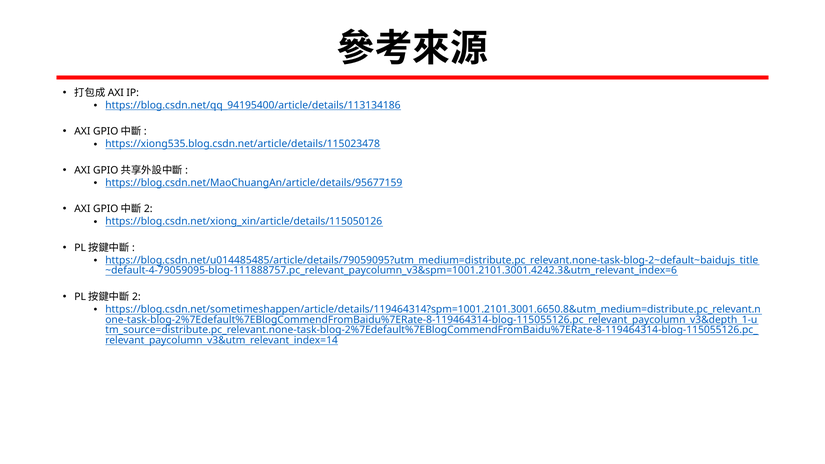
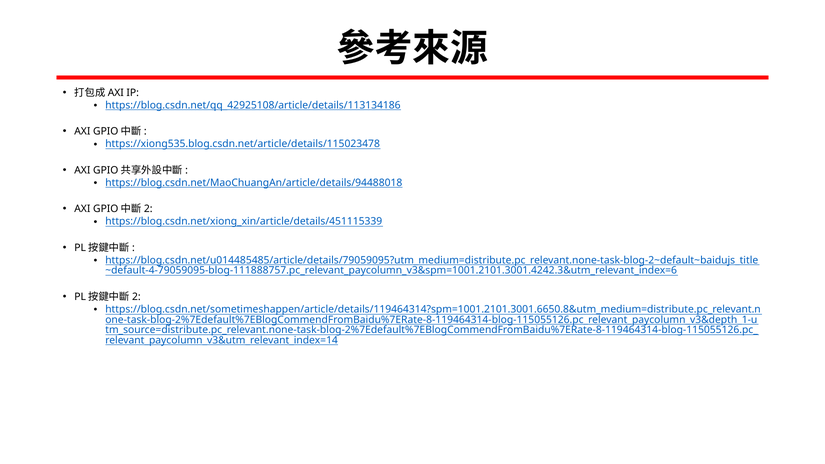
https://blog.csdn.net/qq_94195400/article/details/113134186: https://blog.csdn.net/qq_94195400/article/details/113134186 -> https://blog.csdn.net/qq_42925108/article/details/113134186 (253, 105)
https://blog.csdn.net/MaoChuangAn/article/details/95677159: https://blog.csdn.net/MaoChuangAn/article/details/95677159 -> https://blog.csdn.net/MaoChuangAn/article/details/94488018 (254, 183)
https://blog.csdn.net/xiong_xin/article/details/115050126: https://blog.csdn.net/xiong_xin/article/details/115050126 -> https://blog.csdn.net/xiong_xin/article/details/451115339 (244, 221)
